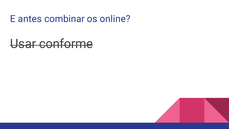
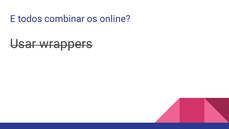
antes: antes -> todos (30, 19)
conforme: conforme -> wrappers (66, 44)
